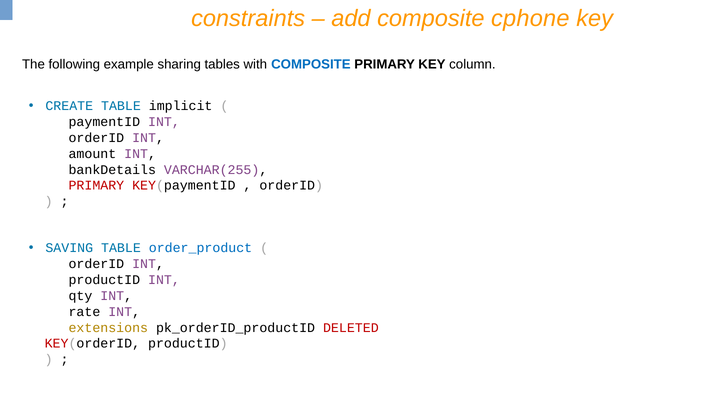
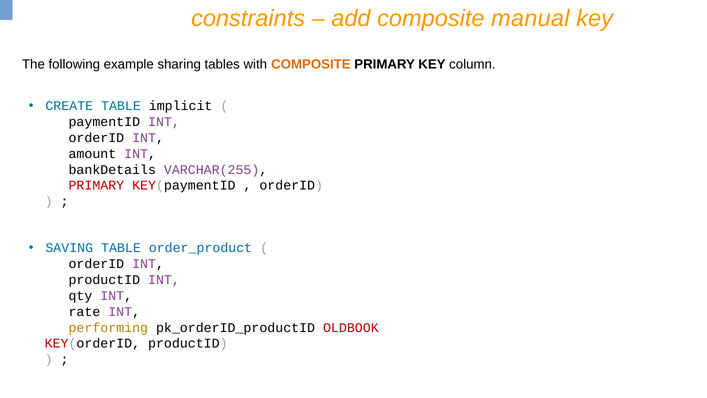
cphone: cphone -> manual (530, 18)
COMPOSITE colour: blue -> orange (311, 64)
extensions: extensions -> performing (108, 327)
DELETED: DELETED -> OLDBOOK (351, 327)
